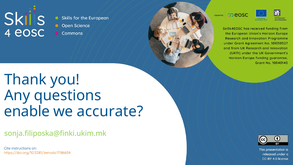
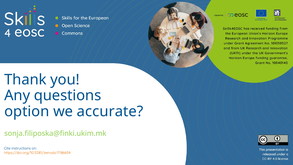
enable: enable -> option (27, 111)
